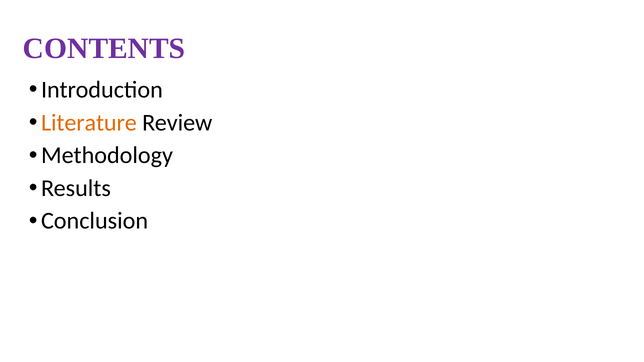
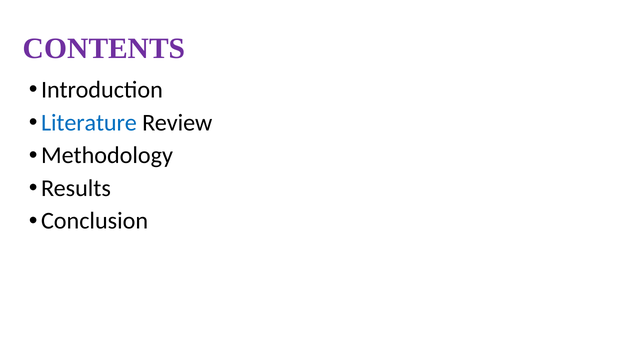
Literature colour: orange -> blue (89, 123)
